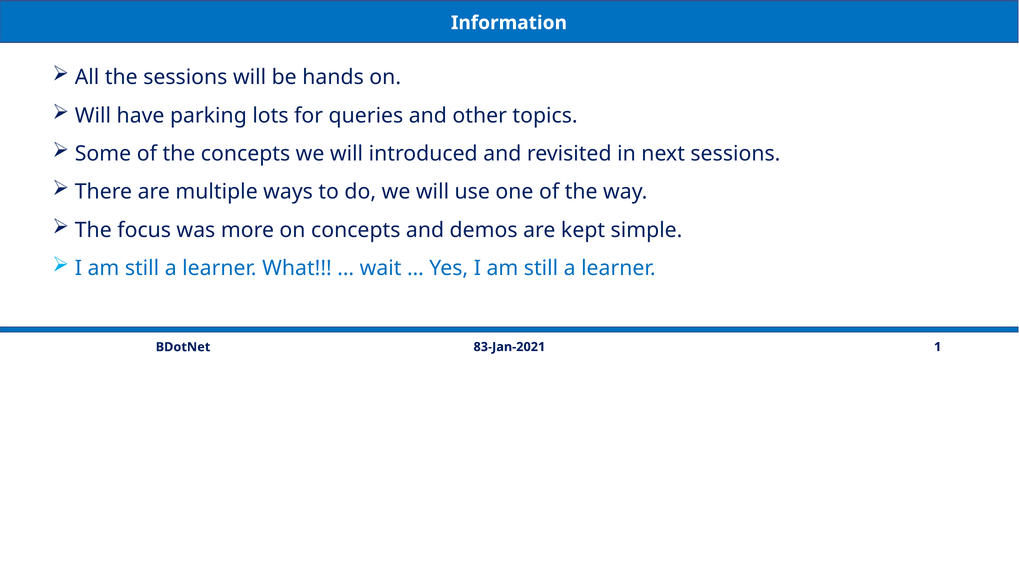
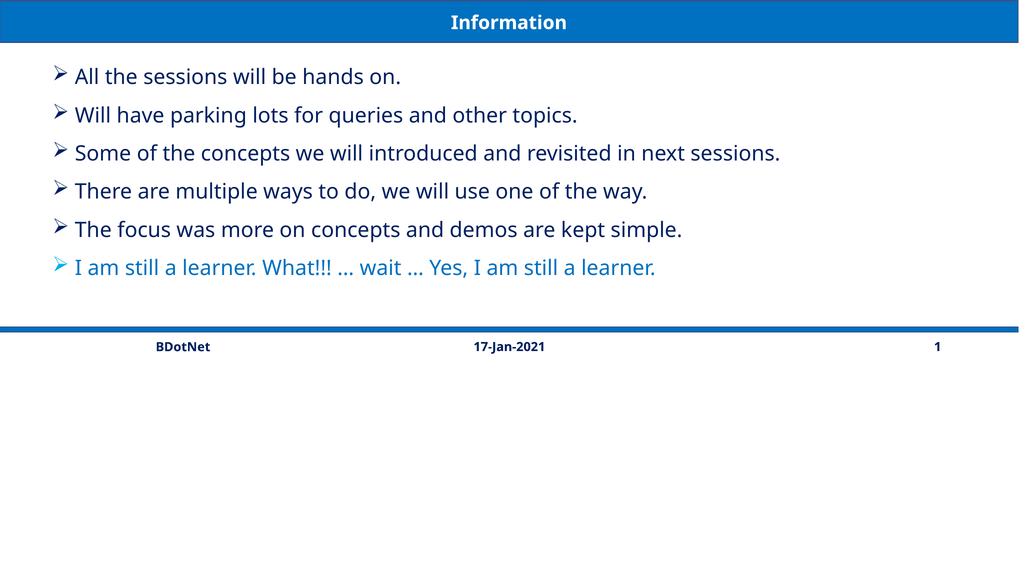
83-Jan-2021: 83-Jan-2021 -> 17-Jan-2021 (509, 347)
